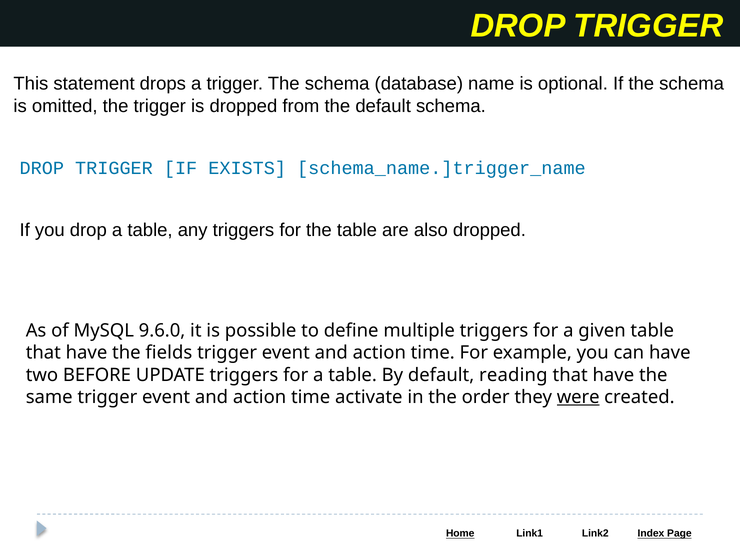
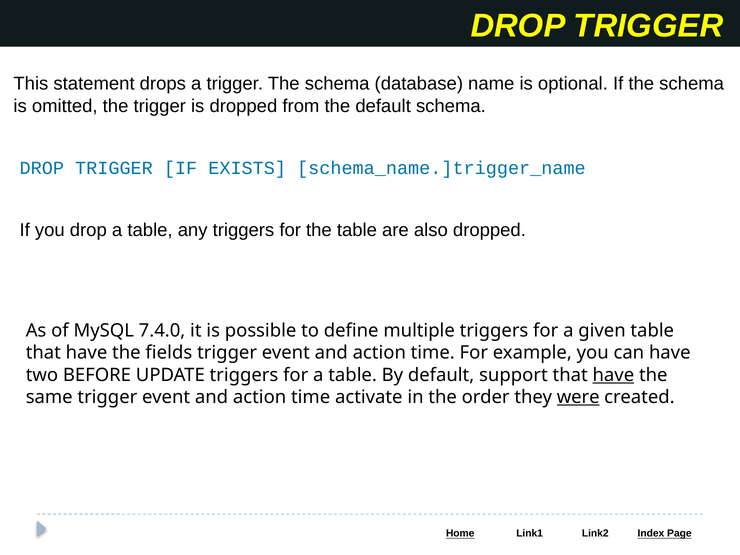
9.6.0: 9.6.0 -> 7.4.0 (162, 331)
reading: reading -> support (513, 375)
have underline: none -> present (613, 375)
